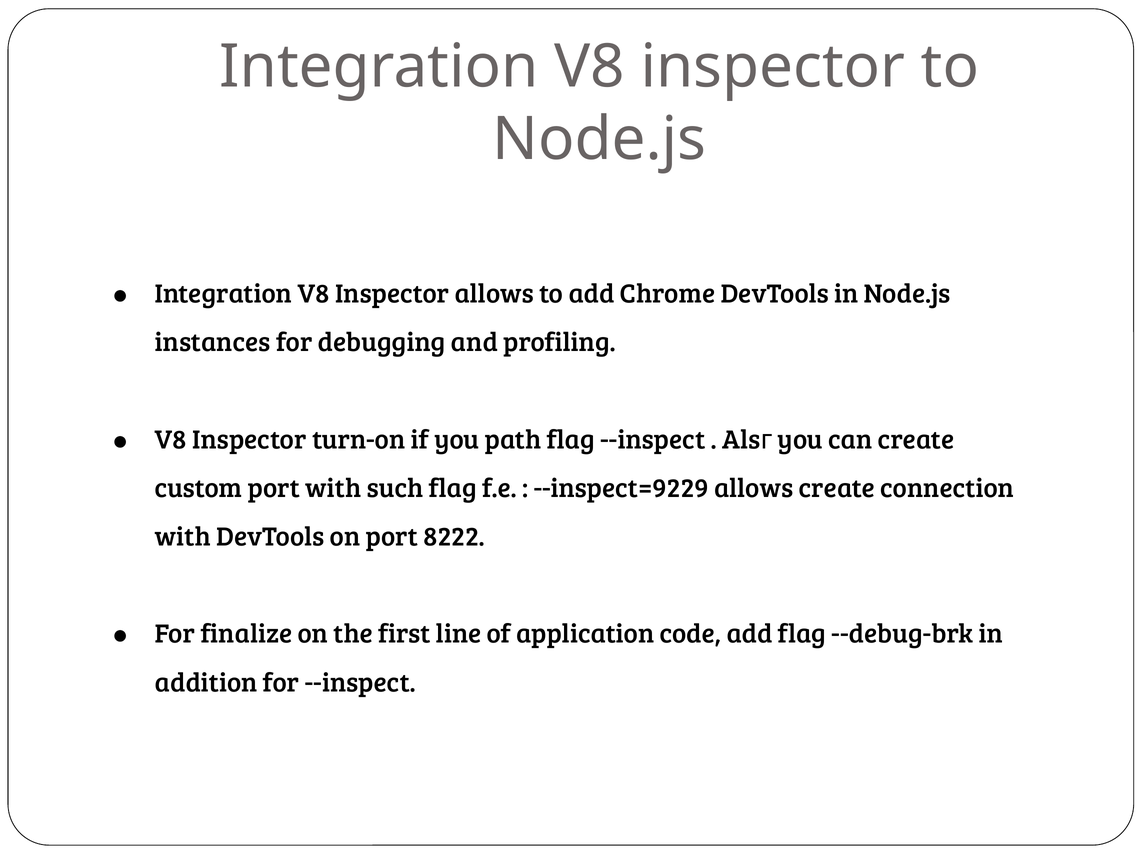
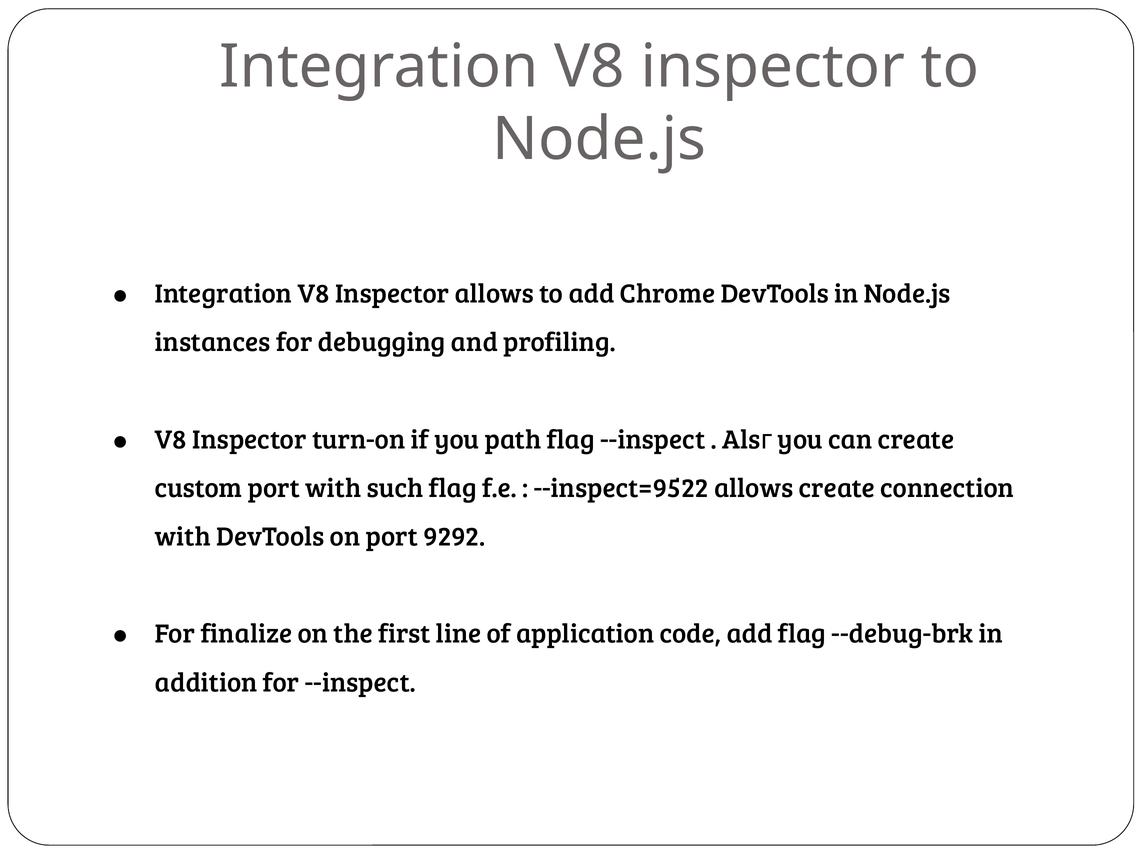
--inspect=9229: --inspect=9229 -> --inspect=9522 (621, 488)
8222: 8222 -> 9292 (454, 537)
